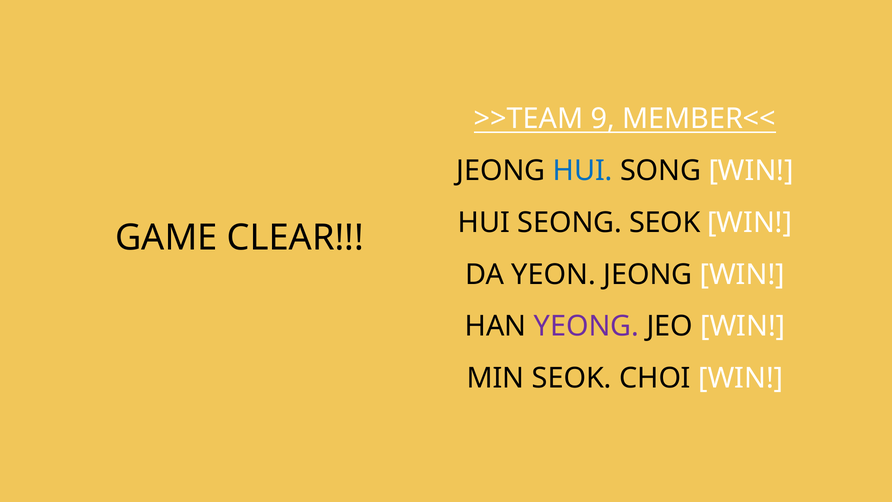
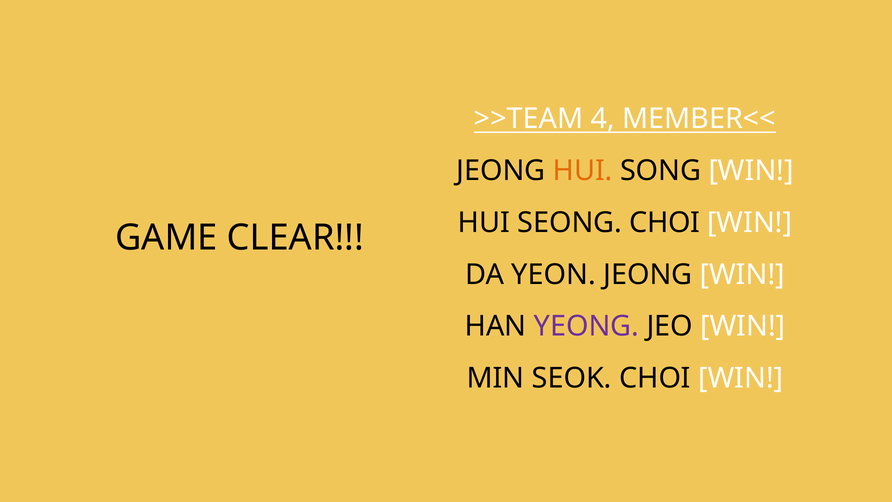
9: 9 -> 4 (603, 119)
HUI colour: blue -> orange (583, 171)
SEONG SEOK: SEOK -> CHOI (665, 223)
